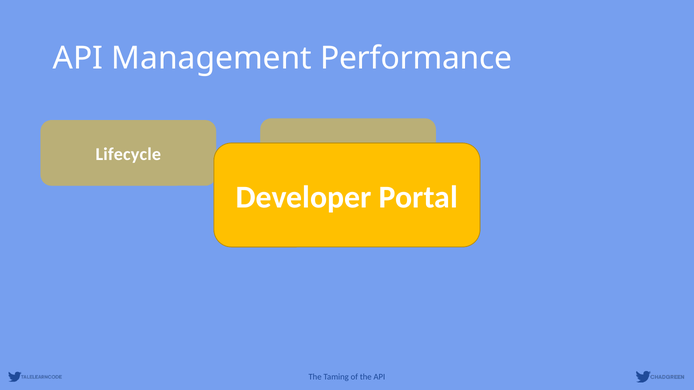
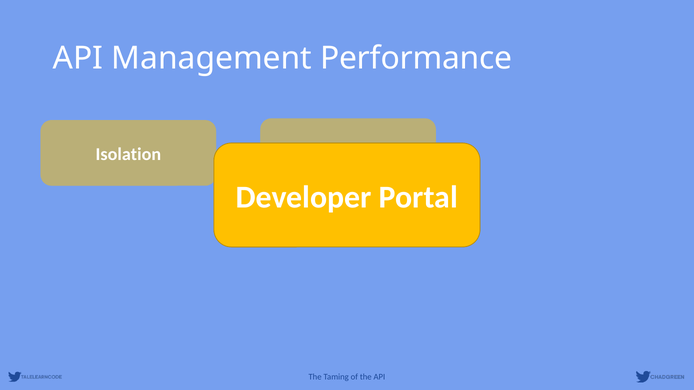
Lifecycle: Lifecycle -> Isolation (128, 154)
